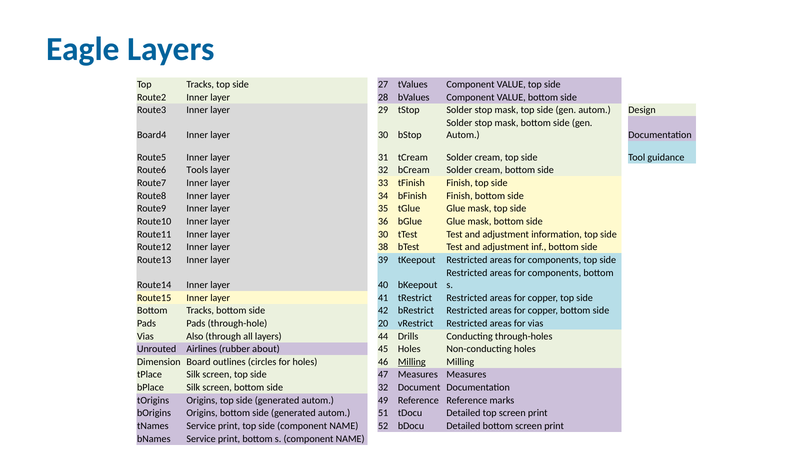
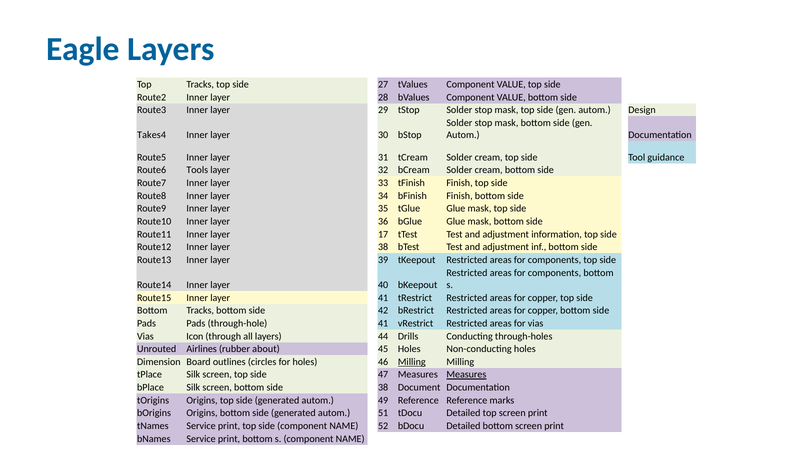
Board4: Board4 -> Takes4 (152, 135)
Route11 Inner layer 30: 30 -> 17 (383, 234)
through-hole 20: 20 -> 41 (383, 323)
Also: Also -> Icon (195, 336)
Measures underline: none -> present (466, 375)
side 32: 32 -> 38 (383, 387)
